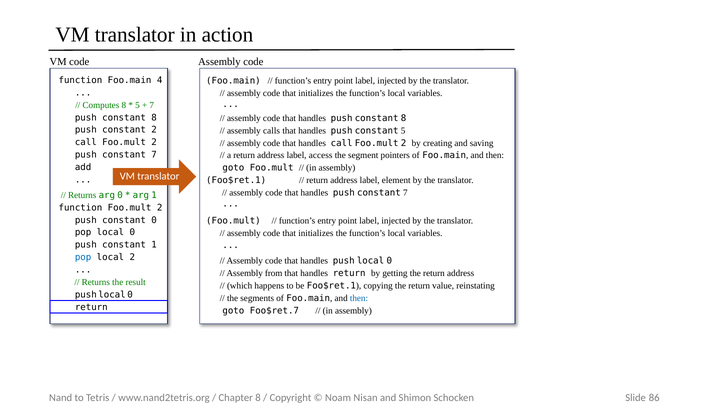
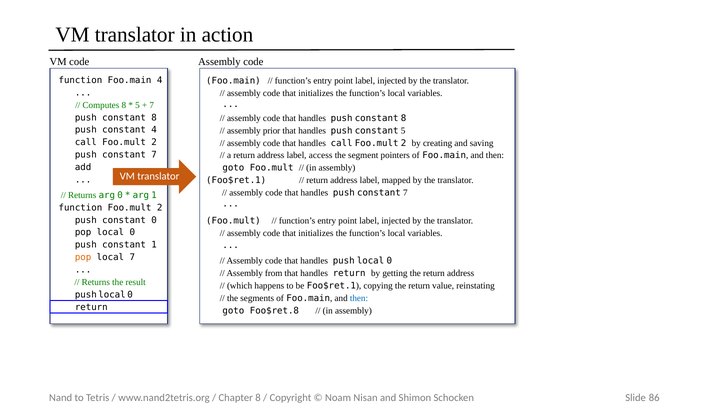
constant 2: 2 -> 4 (154, 130)
calls: calls -> prior (272, 131)
element: element -> mapped (396, 180)
pop colour: blue -> orange (83, 257)
local 2: 2 -> 7 (132, 257)
Foo$ret.7: Foo$ret.7 -> Foo$ret.8 (274, 311)
